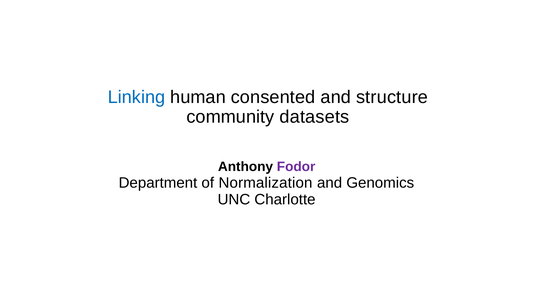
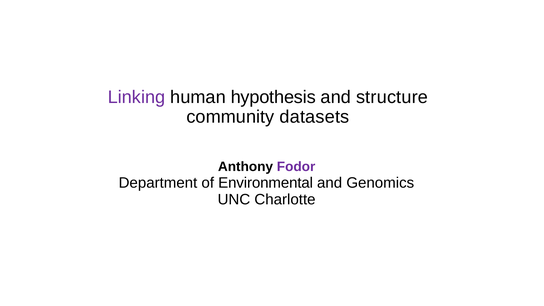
Linking colour: blue -> purple (137, 97)
consented: consented -> hypothesis (273, 97)
Normalization: Normalization -> Environmental (266, 183)
